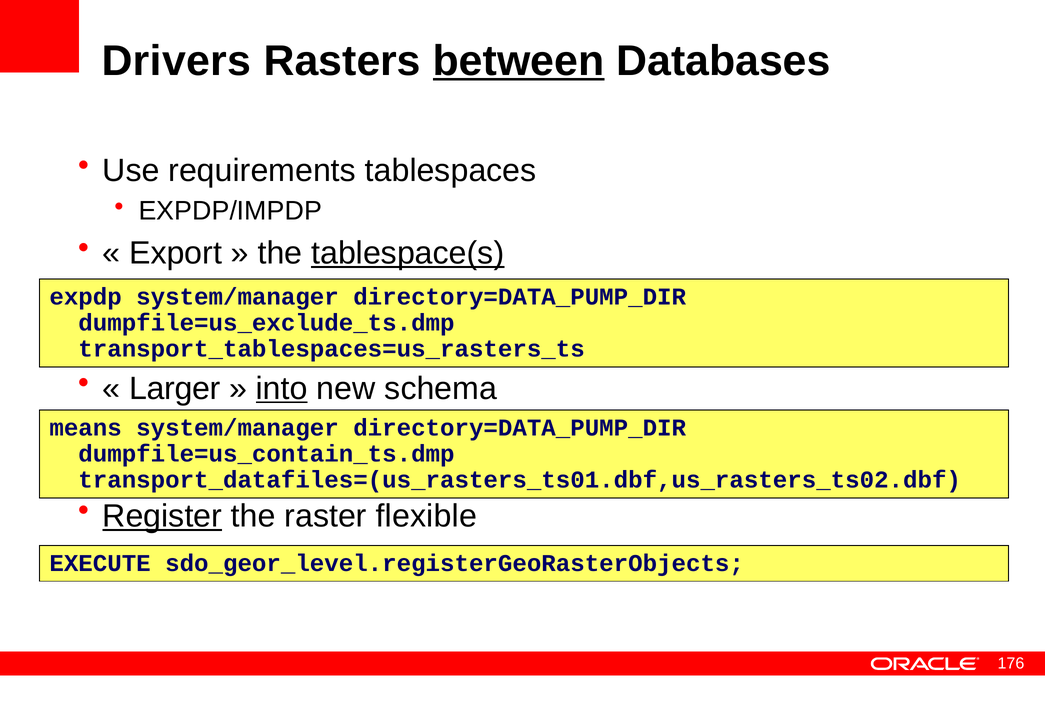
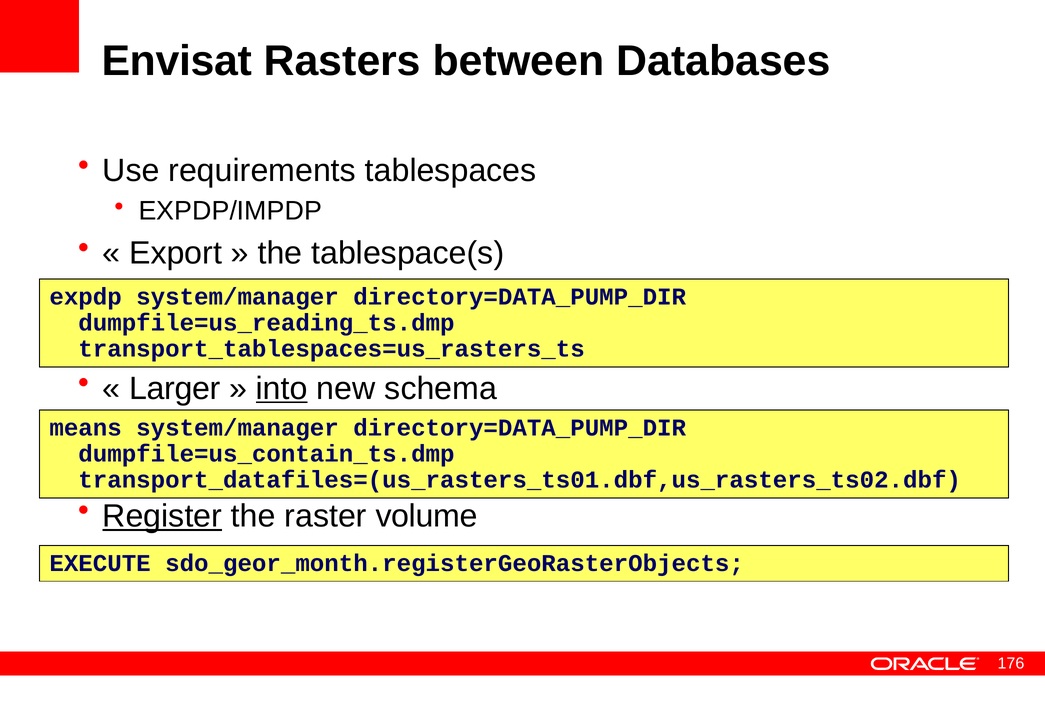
Drivers: Drivers -> Envisat (177, 61)
between underline: present -> none (519, 61)
tablespace(s underline: present -> none (408, 253)
dumpfile=us_exclude_ts.dmp: dumpfile=us_exclude_ts.dmp -> dumpfile=us_reading_ts.dmp (266, 323)
flexible: flexible -> volume (427, 516)
sdo_geor_level.registerGeoRasterObjects: sdo_geor_level.registerGeoRasterObjects -> sdo_geor_month.registerGeoRasterObjects (455, 563)
